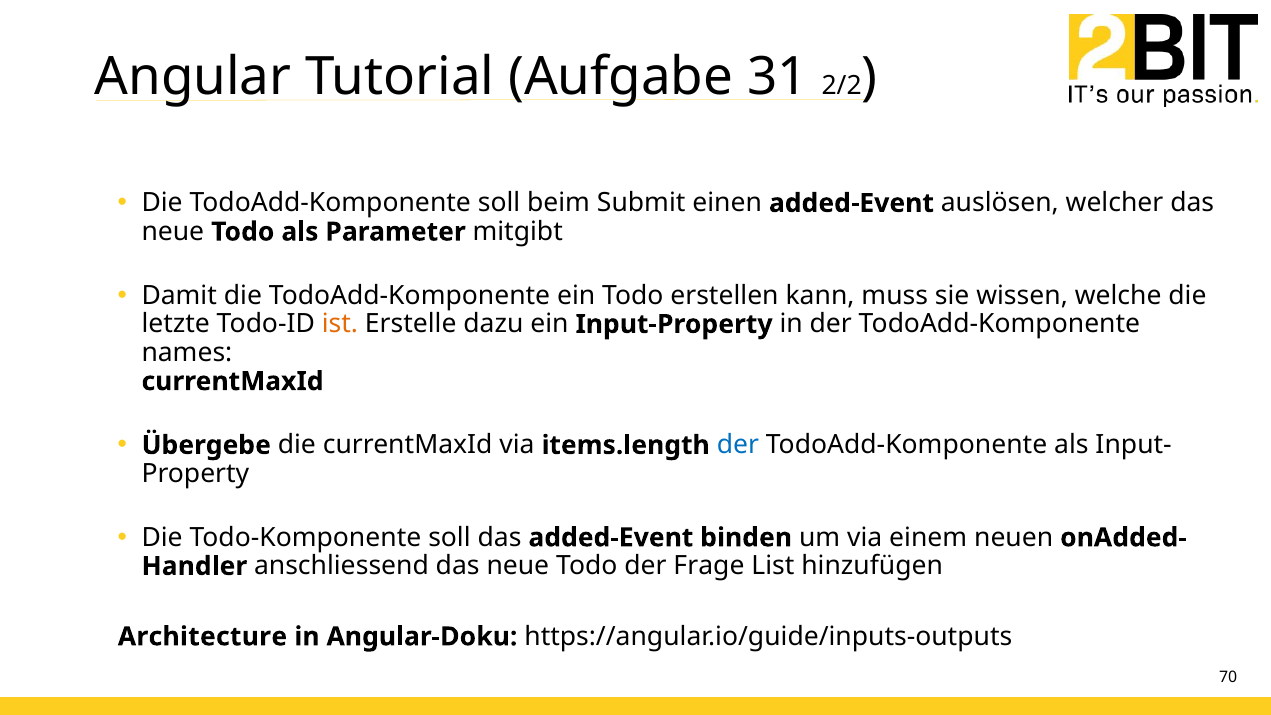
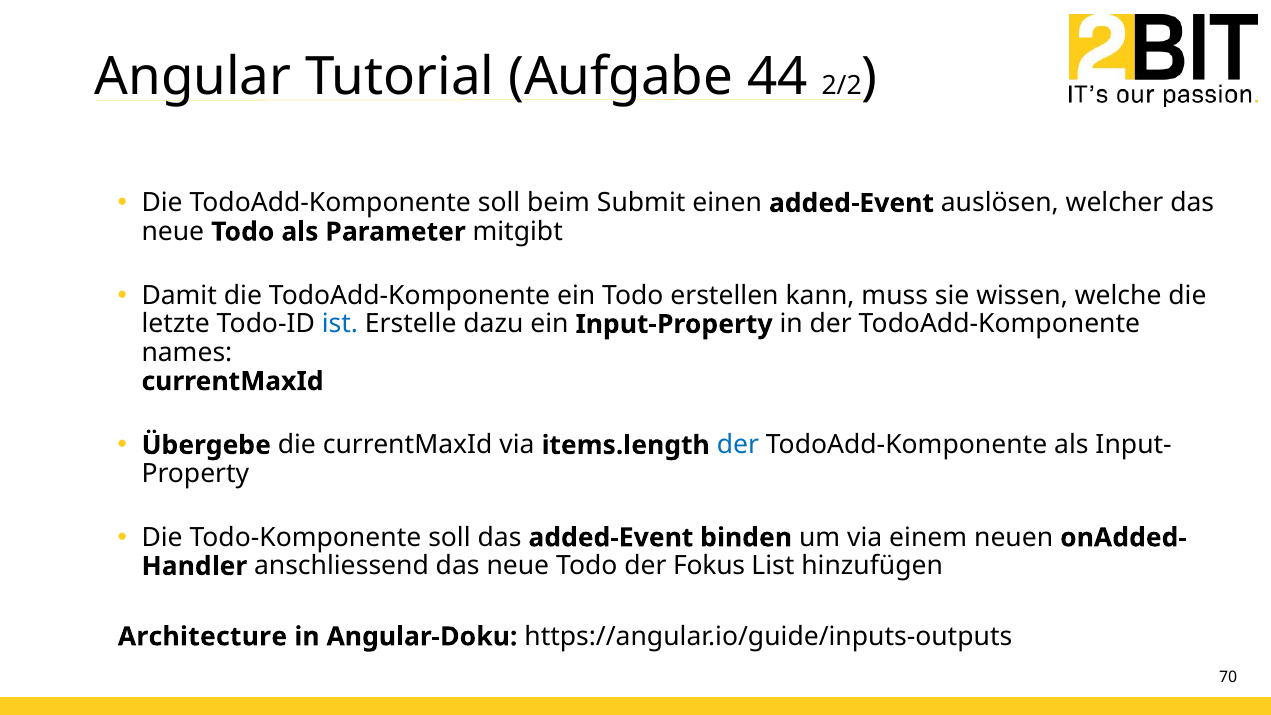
31: 31 -> 44 (777, 77)
ist colour: orange -> blue (340, 324)
Frage: Frage -> Fokus (709, 566)
